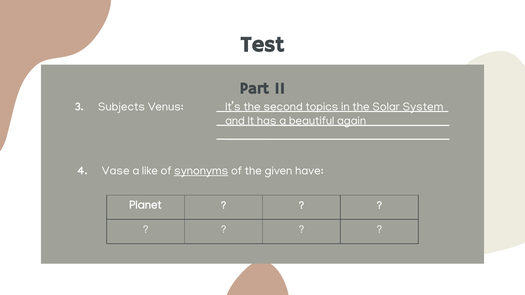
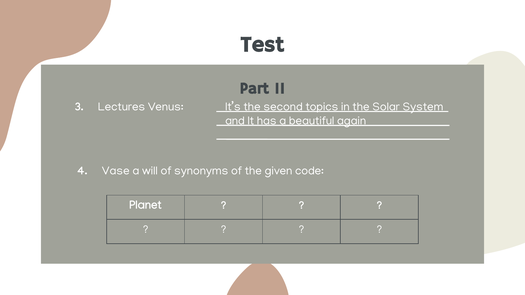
Subjects: Subjects -> Lectures (122, 107)
like: like -> will (150, 171)
synonyms underline: present -> none (201, 171)
have: have -> code (309, 171)
